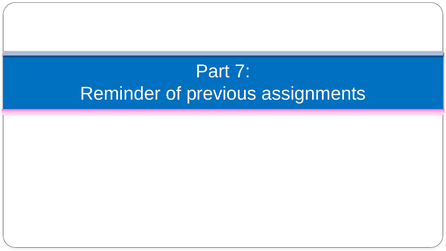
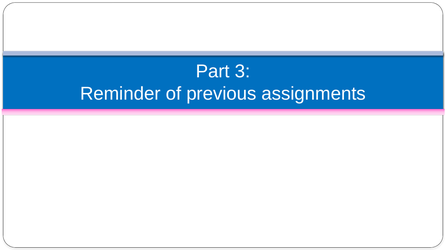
7: 7 -> 3 (243, 71)
